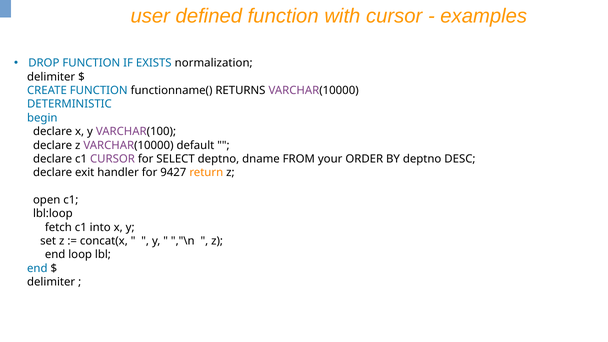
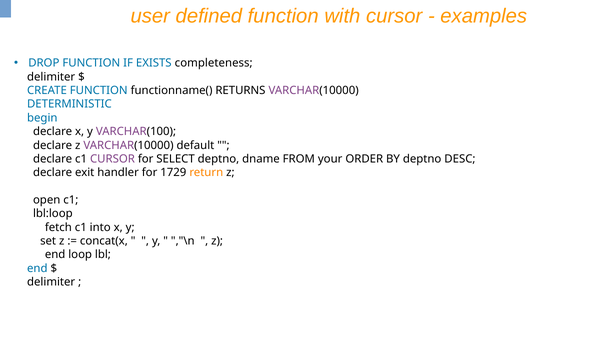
normalization: normalization -> completeness (214, 63)
9427: 9427 -> 1729 (173, 173)
